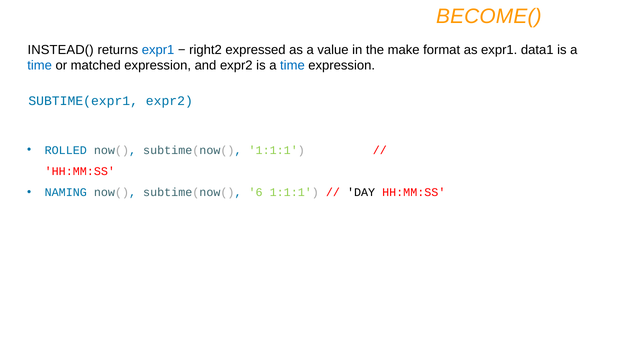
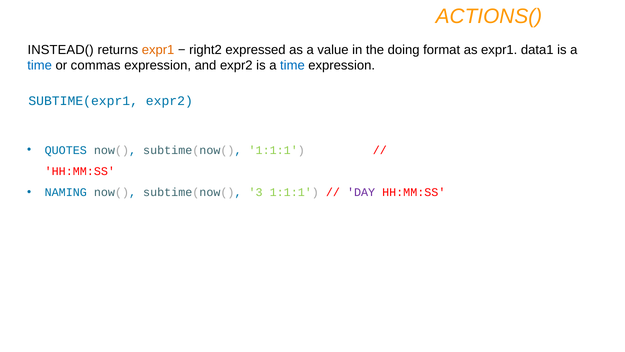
BECOME(: BECOME( -> ACTIONS( (489, 16)
expr1 colour: blue -> orange (158, 50)
make: make -> doing (404, 50)
matched: matched -> commas (96, 66)
ROLLED: ROLLED -> QUOTES (66, 150)
6: 6 -> 3 (256, 192)
DAY colour: black -> purple (361, 192)
